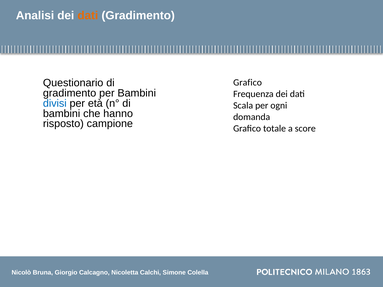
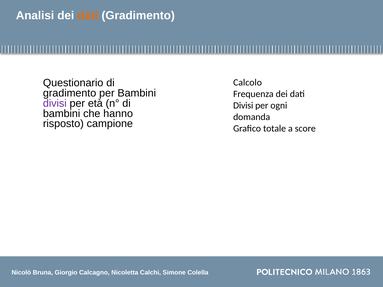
Grafico: Grafico -> Calcolo (248, 83)
divisi colour: blue -> purple (55, 103)
Scala: Scala -> Divisi (243, 106)
